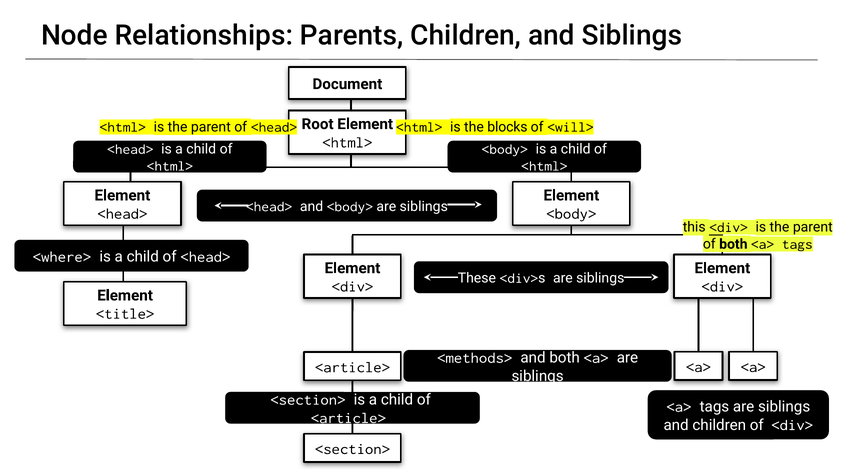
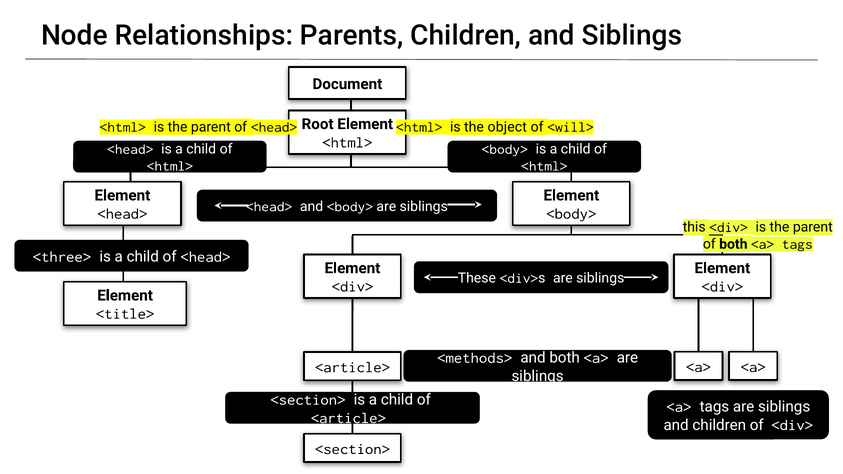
blocks: blocks -> object (507, 127)
<where>: <where> -> <three> (62, 257)
